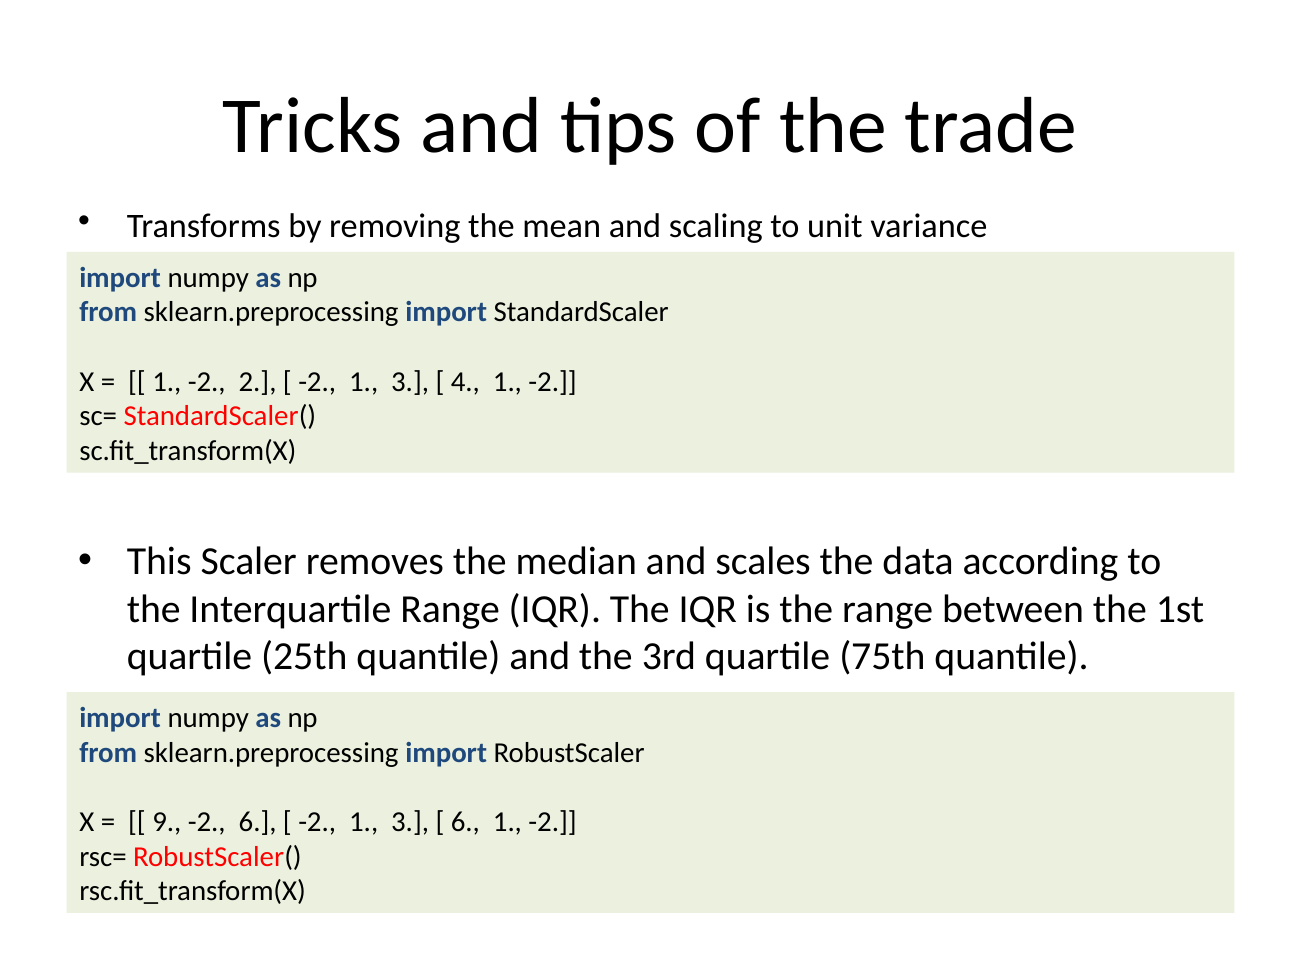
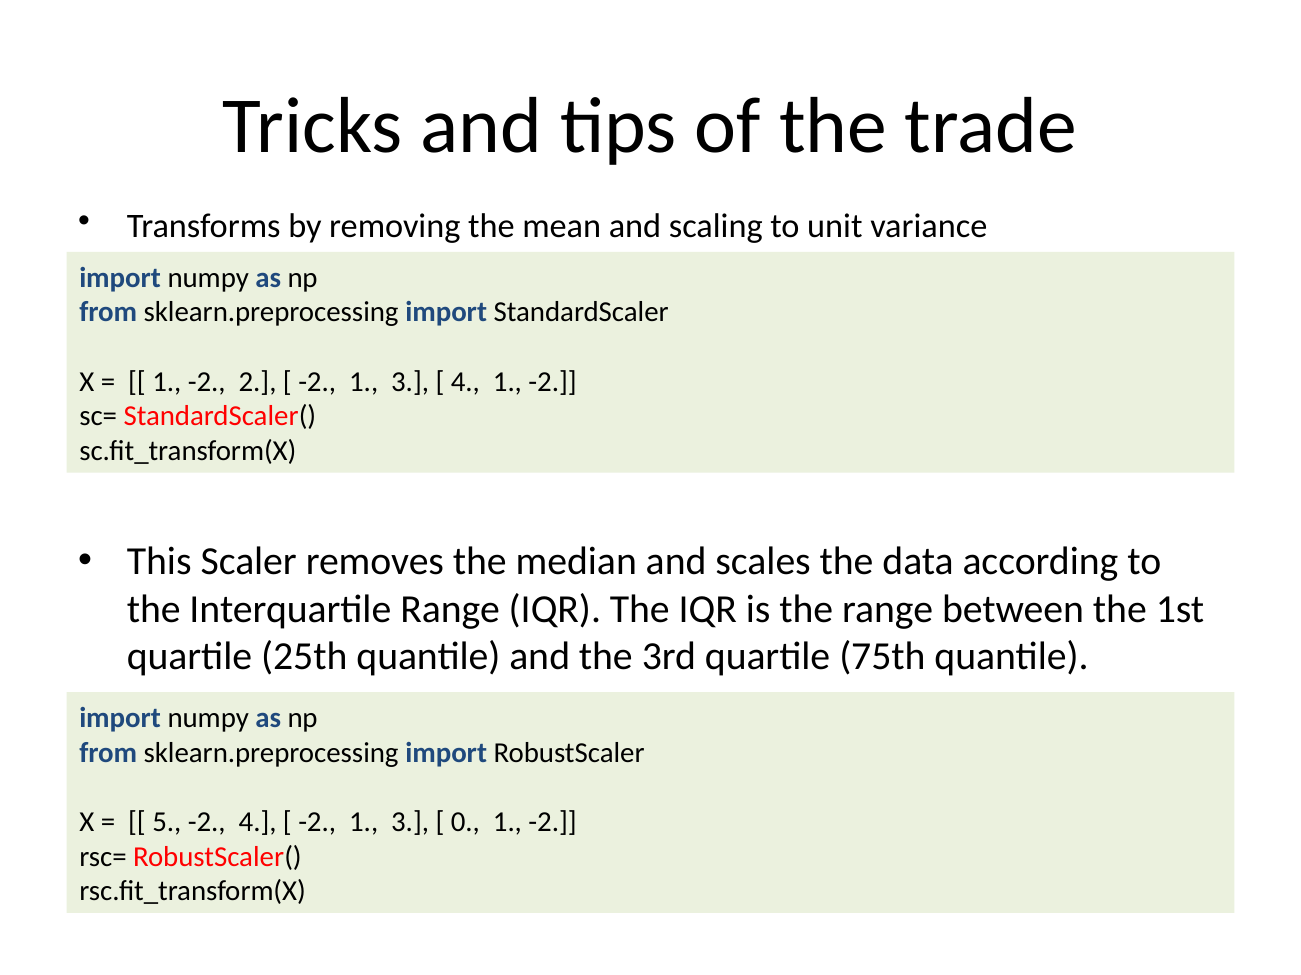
9: 9 -> 5 (167, 822)
-2 6: 6 -> 4 (258, 822)
6: 6 -> 0 (465, 822)
